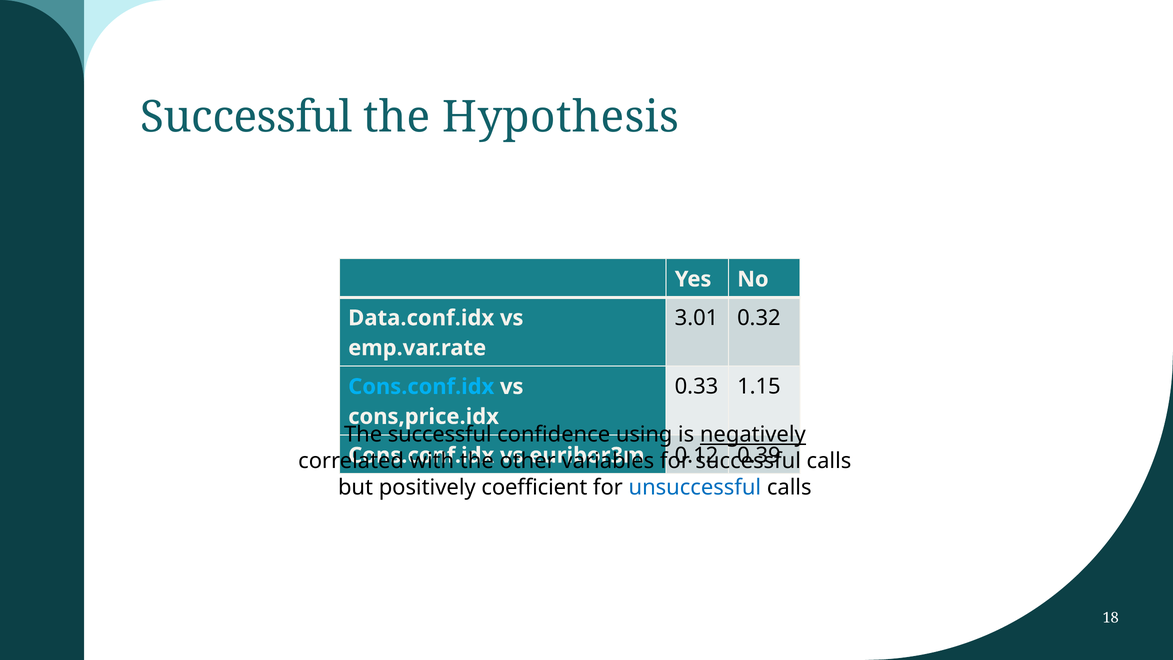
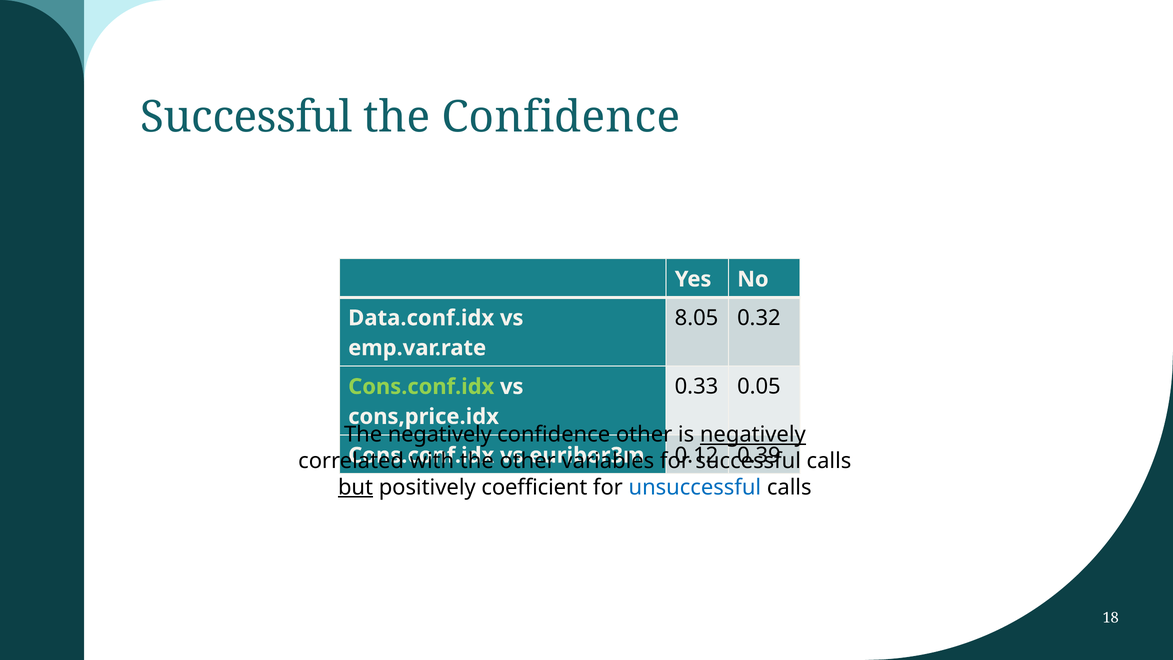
the Hypothesis: Hypothesis -> Confidence (561, 117)
3.01: 3.01 -> 8.05 (696, 318)
1.15: 1.15 -> 0.05 (759, 387)
Cons.conf.idx colour: light blue -> light green (421, 387)
The successful: successful -> negatively (440, 435)
confidence using: using -> other (644, 435)
but underline: none -> present (355, 487)
